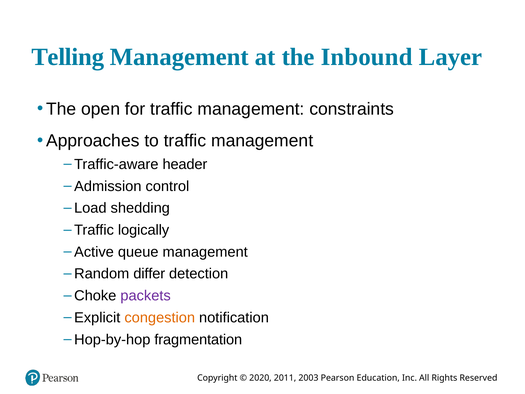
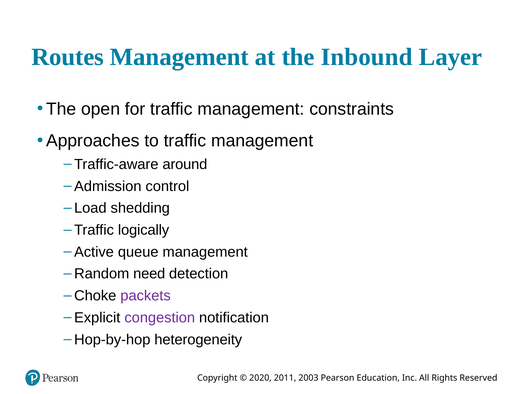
Telling: Telling -> Routes (68, 57)
header: header -> around (185, 164)
differ: differ -> need (149, 274)
congestion colour: orange -> purple (160, 317)
fragmentation: fragmentation -> heterogeneity (198, 339)
